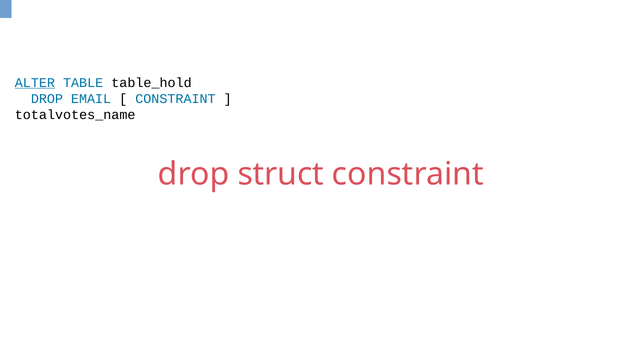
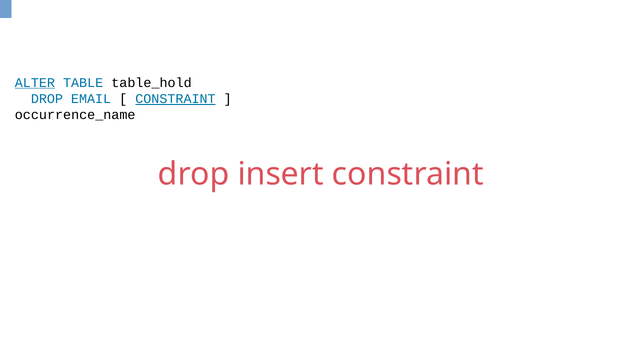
CONSTRAINT underline: none -> present (175, 99)
totalvotes_name: totalvotes_name -> occurrence_name (75, 115)
struct: struct -> insert (281, 174)
